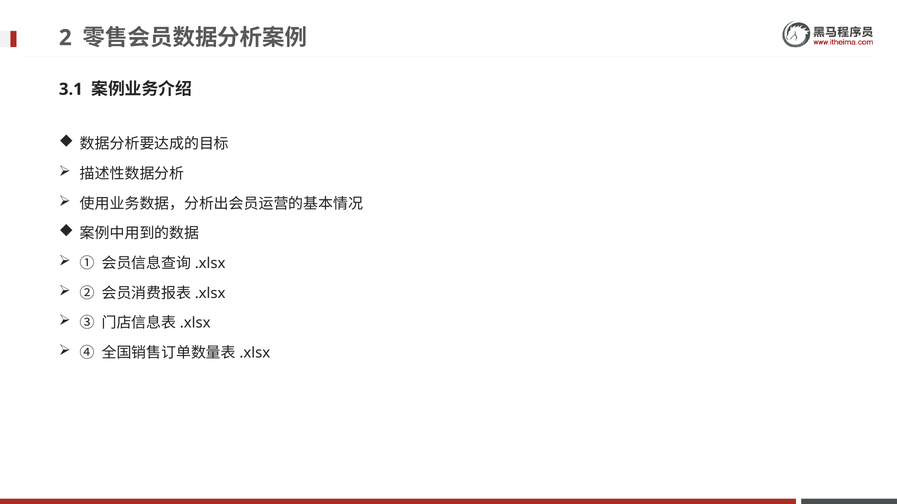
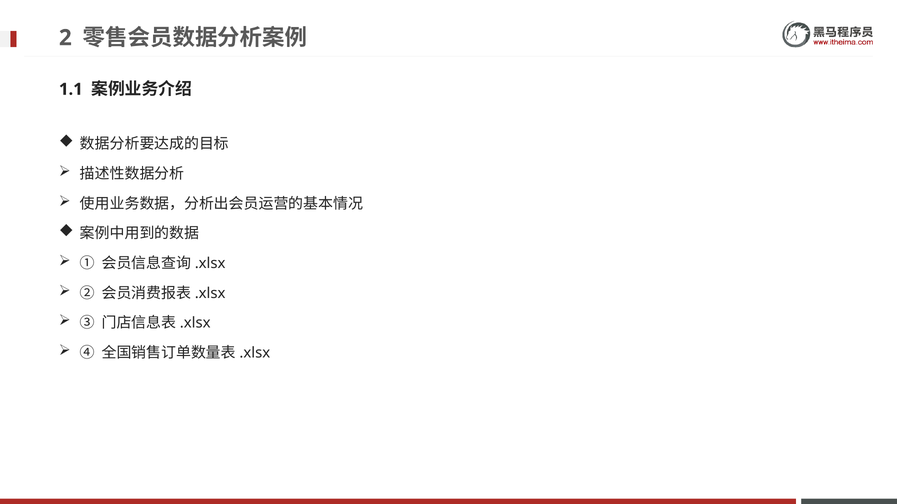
3.1: 3.1 -> 1.1 (71, 89)
